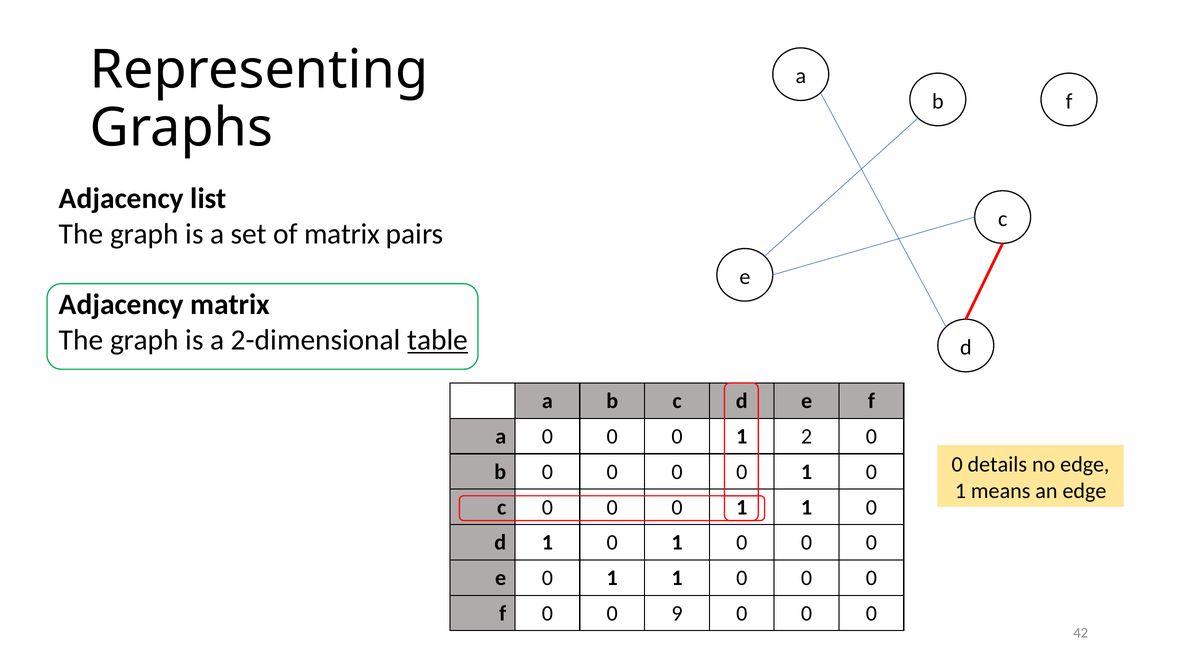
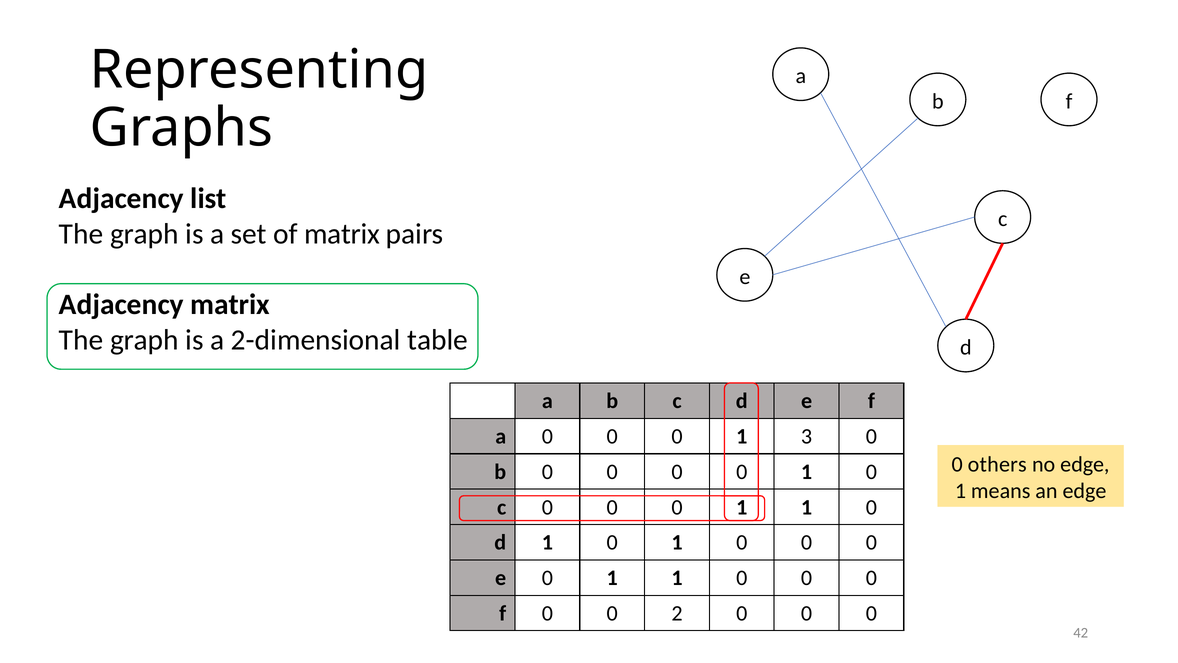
table underline: present -> none (438, 340)
2: 2 -> 3 (807, 436)
details: details -> others (997, 464)
9: 9 -> 2 (677, 613)
